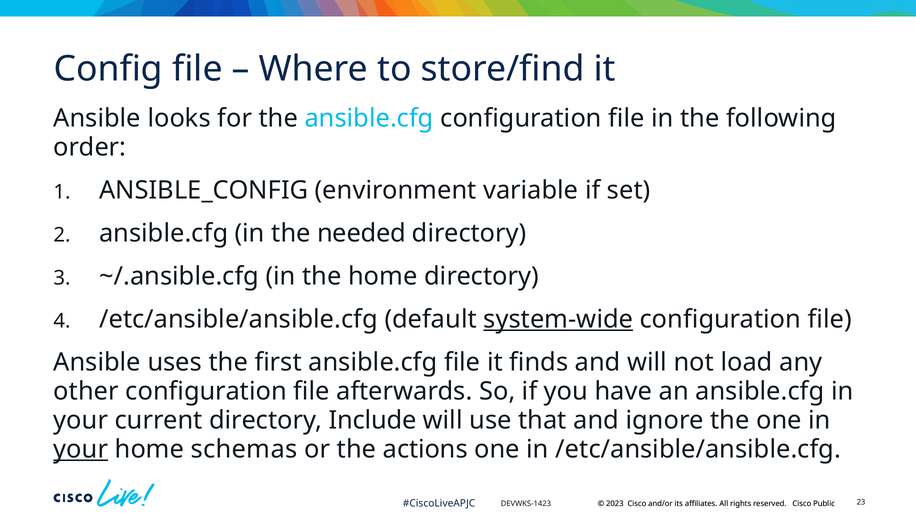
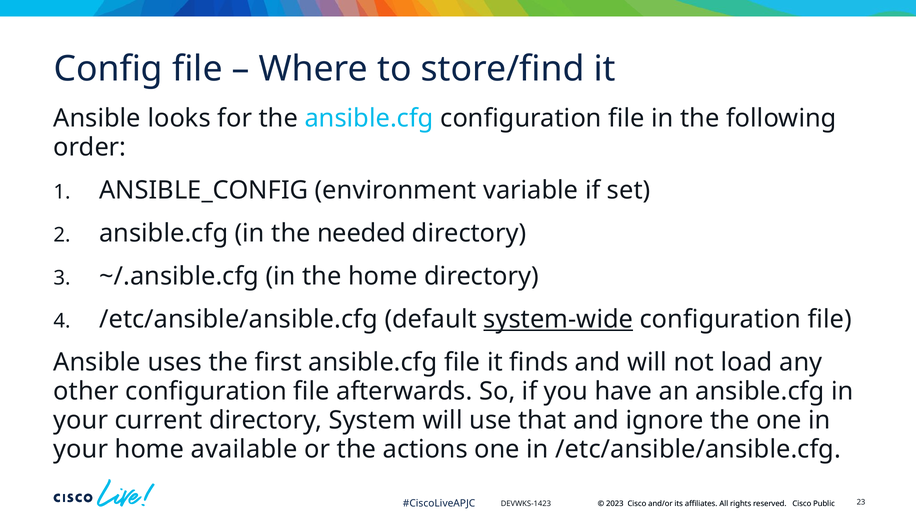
Include: Include -> System (372, 421)
your underline: present -> none (81, 450)
schemas: schemas -> available (244, 450)
